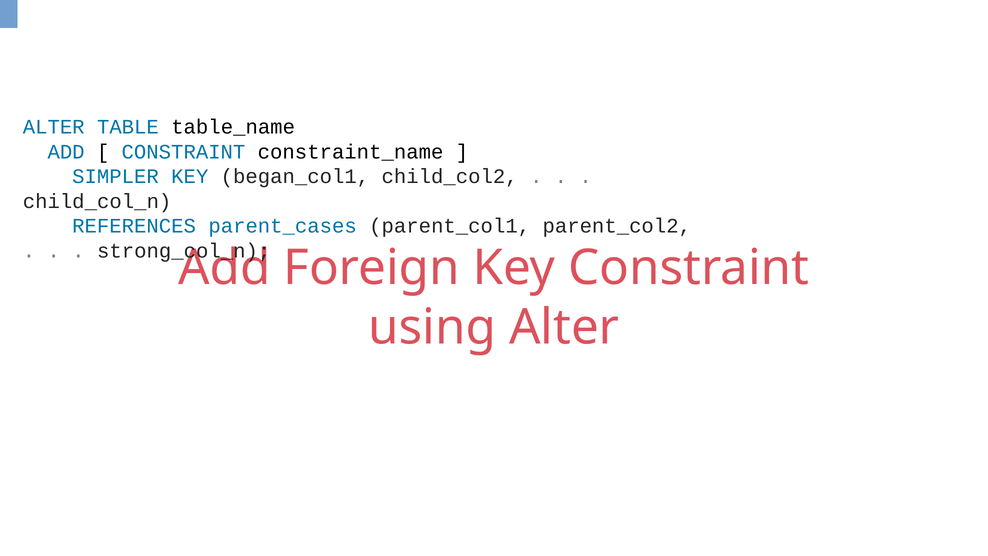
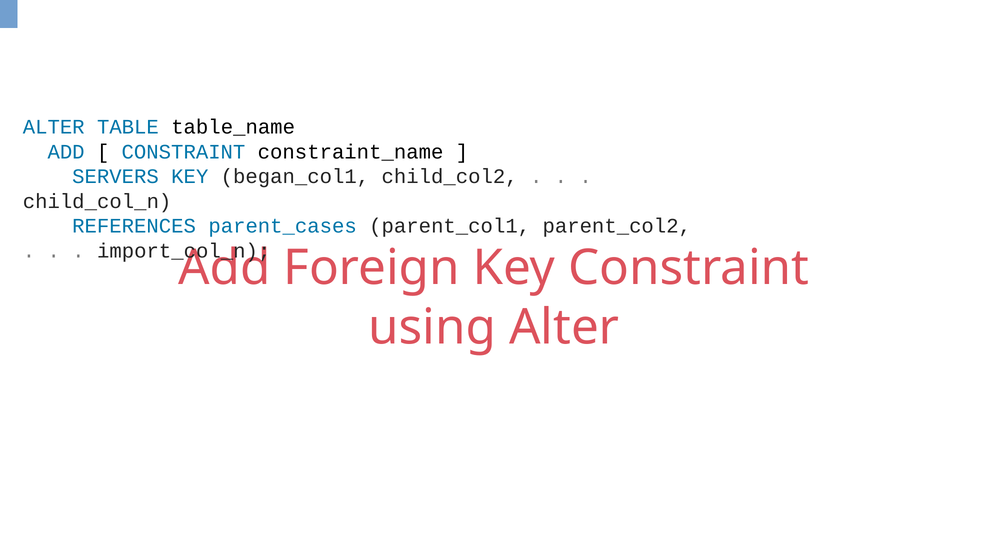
SIMPLER: SIMPLER -> SERVERS (116, 177)
strong_col_n: strong_col_n -> import_col_n (184, 251)
